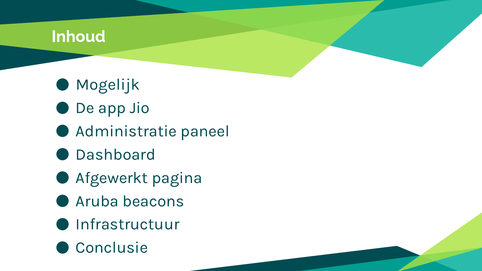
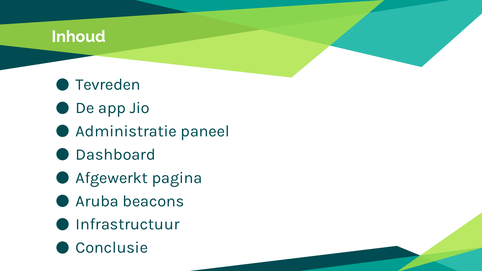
Mogelijk: Mogelijk -> Tevreden (108, 85)
